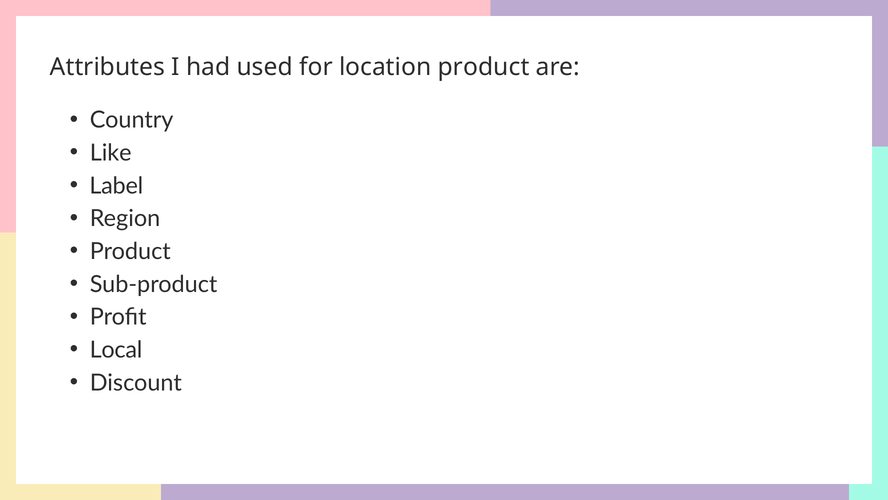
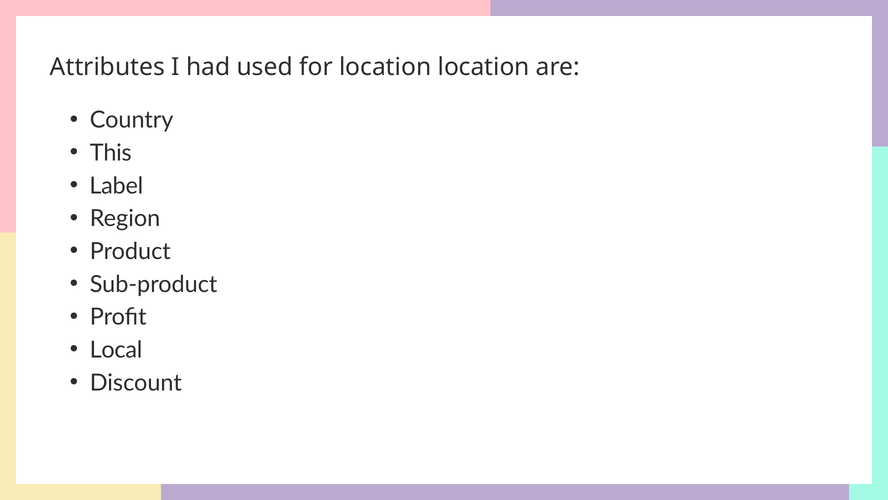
location product: product -> location (484, 67)
Like: Like -> This (111, 153)
